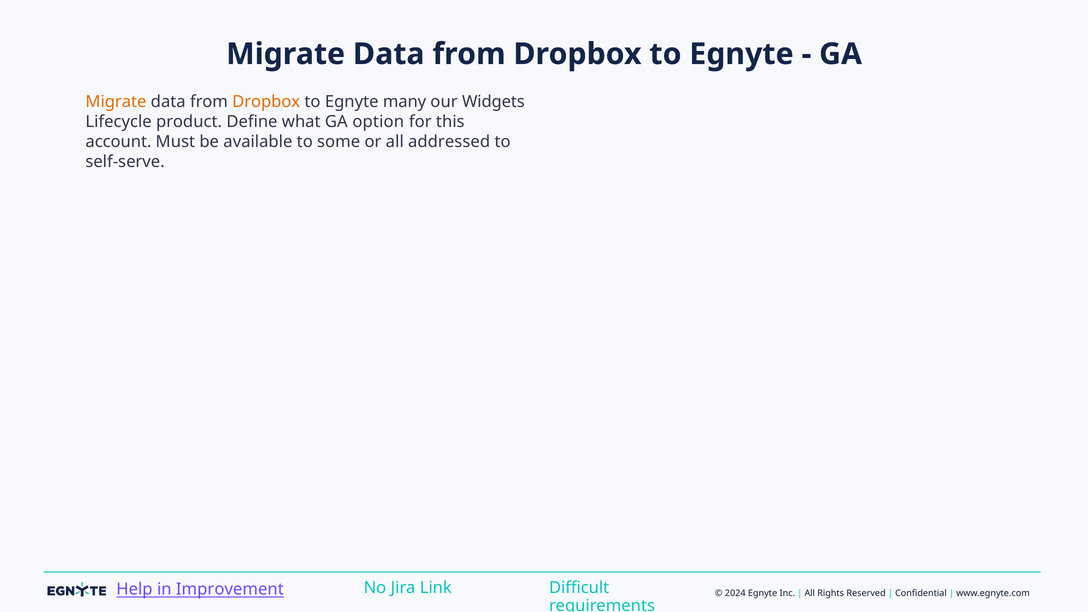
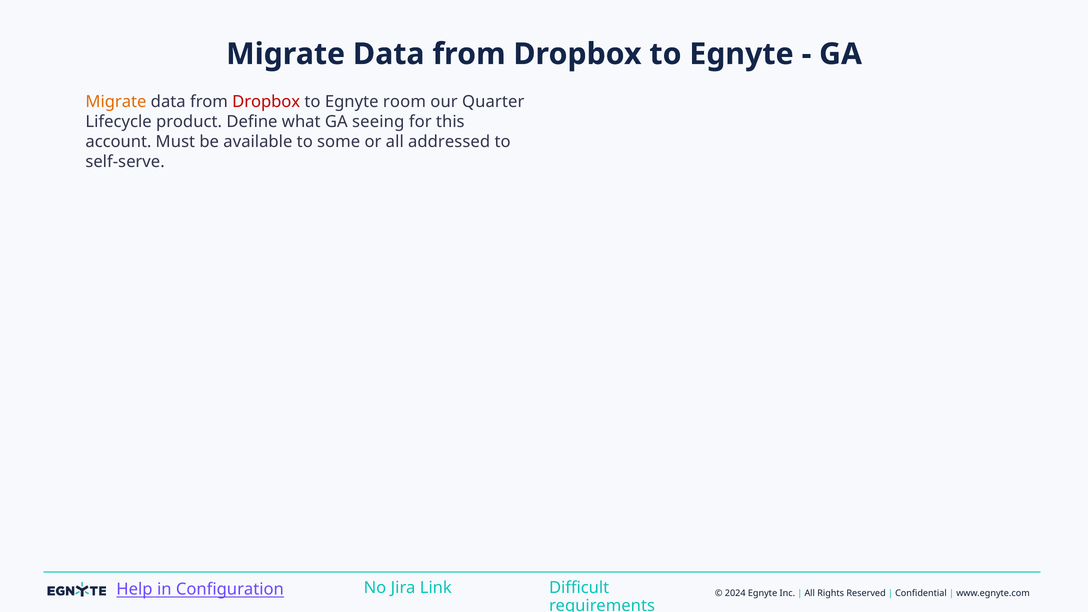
Dropbox colour: orange -> red (266, 102)
many: many -> room (404, 102)
Widgets: Widgets -> Quarter (493, 102)
option: option -> seeing (378, 122)
Improvement: Improvement -> Configuration (230, 590)
